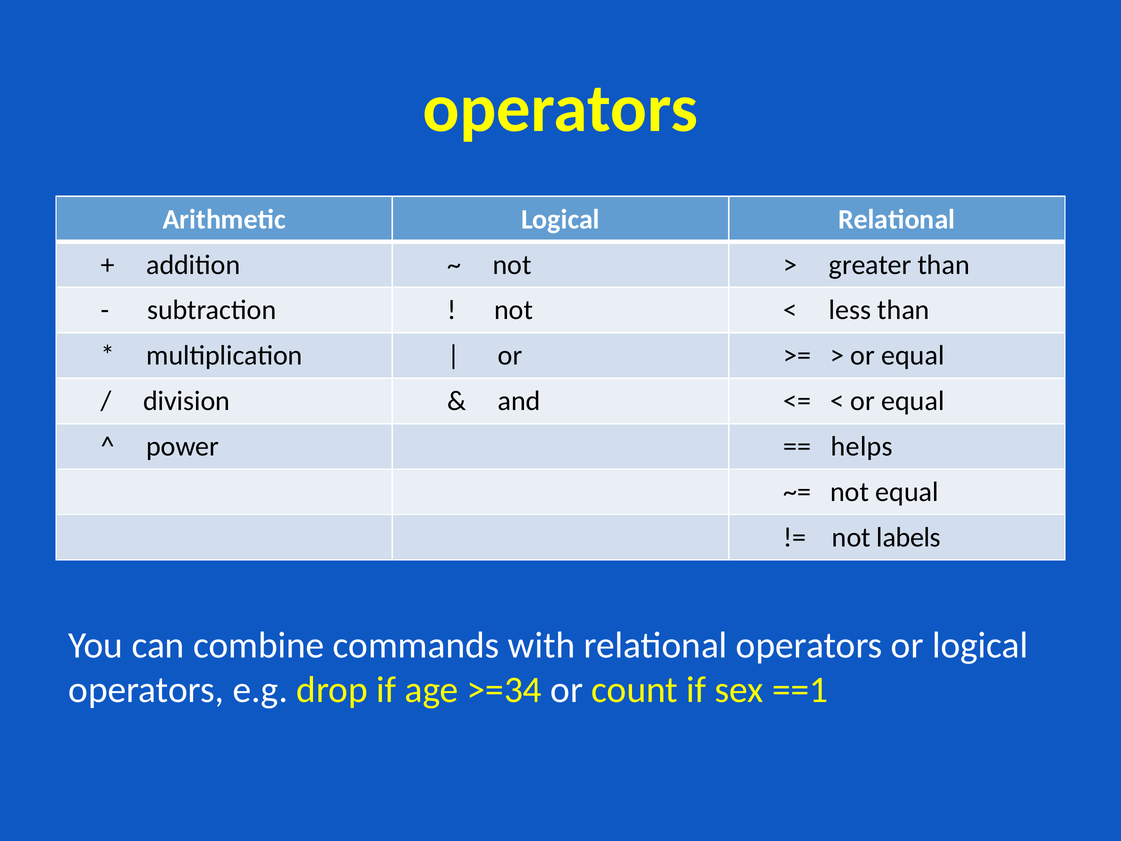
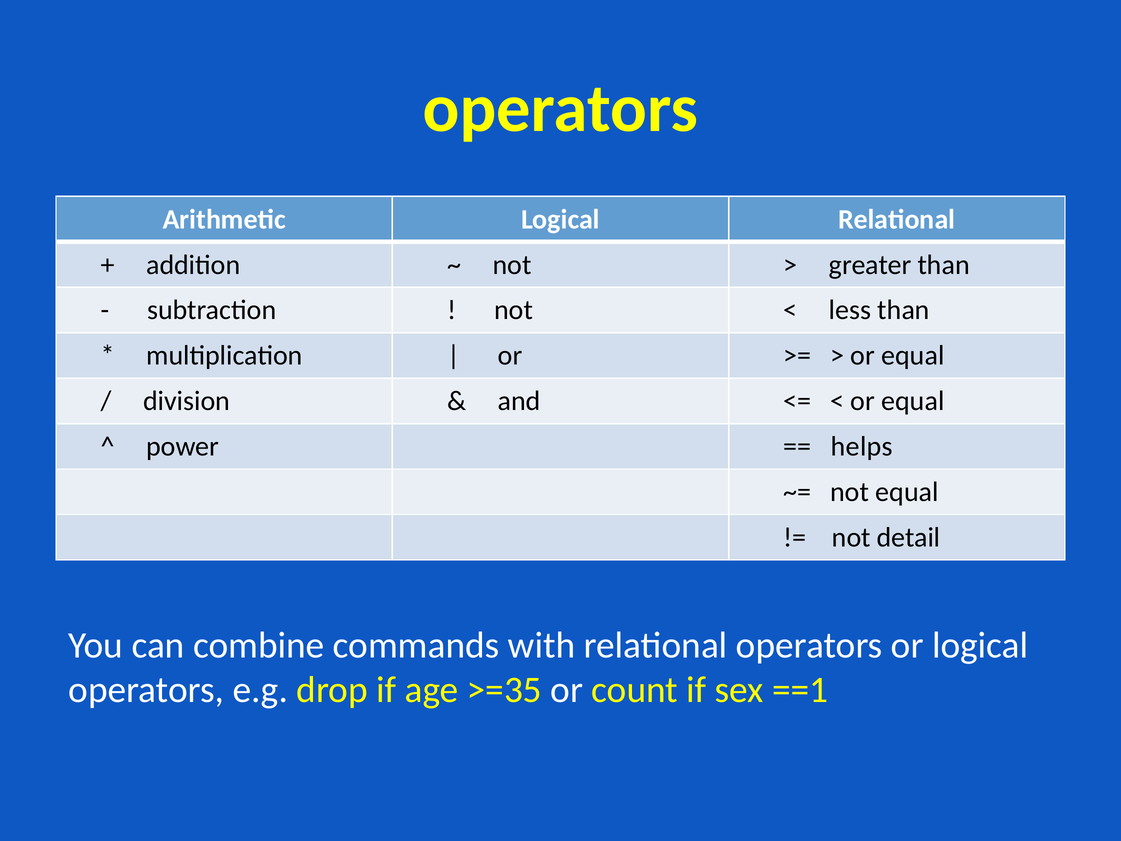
labels: labels -> detail (909, 537)
>=34: >=34 -> >=35 (504, 690)
